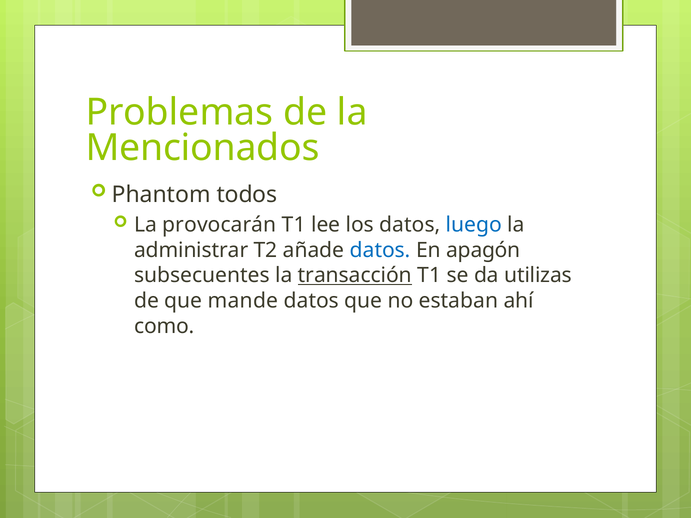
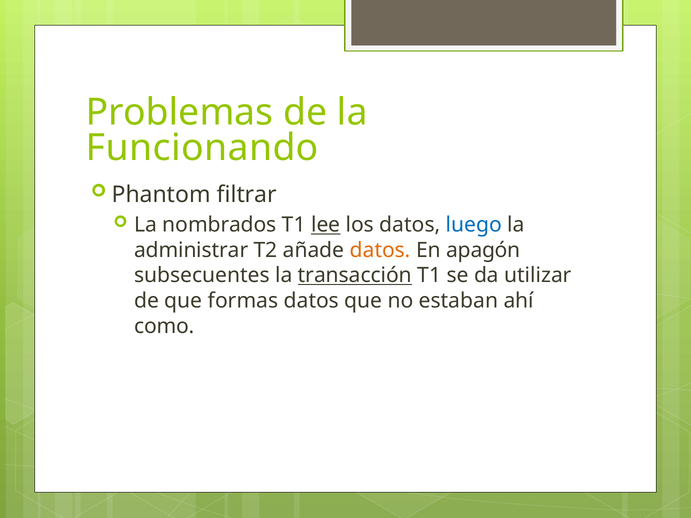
Mencionados: Mencionados -> Funcionando (202, 148)
todos: todos -> filtrar (247, 195)
provocarán: provocarán -> nombrados (219, 225)
lee underline: none -> present (326, 225)
datos colour: blue -> orange (380, 250)
utilizas: utilizas -> utilizar (538, 276)
mande: mande -> formas (243, 301)
